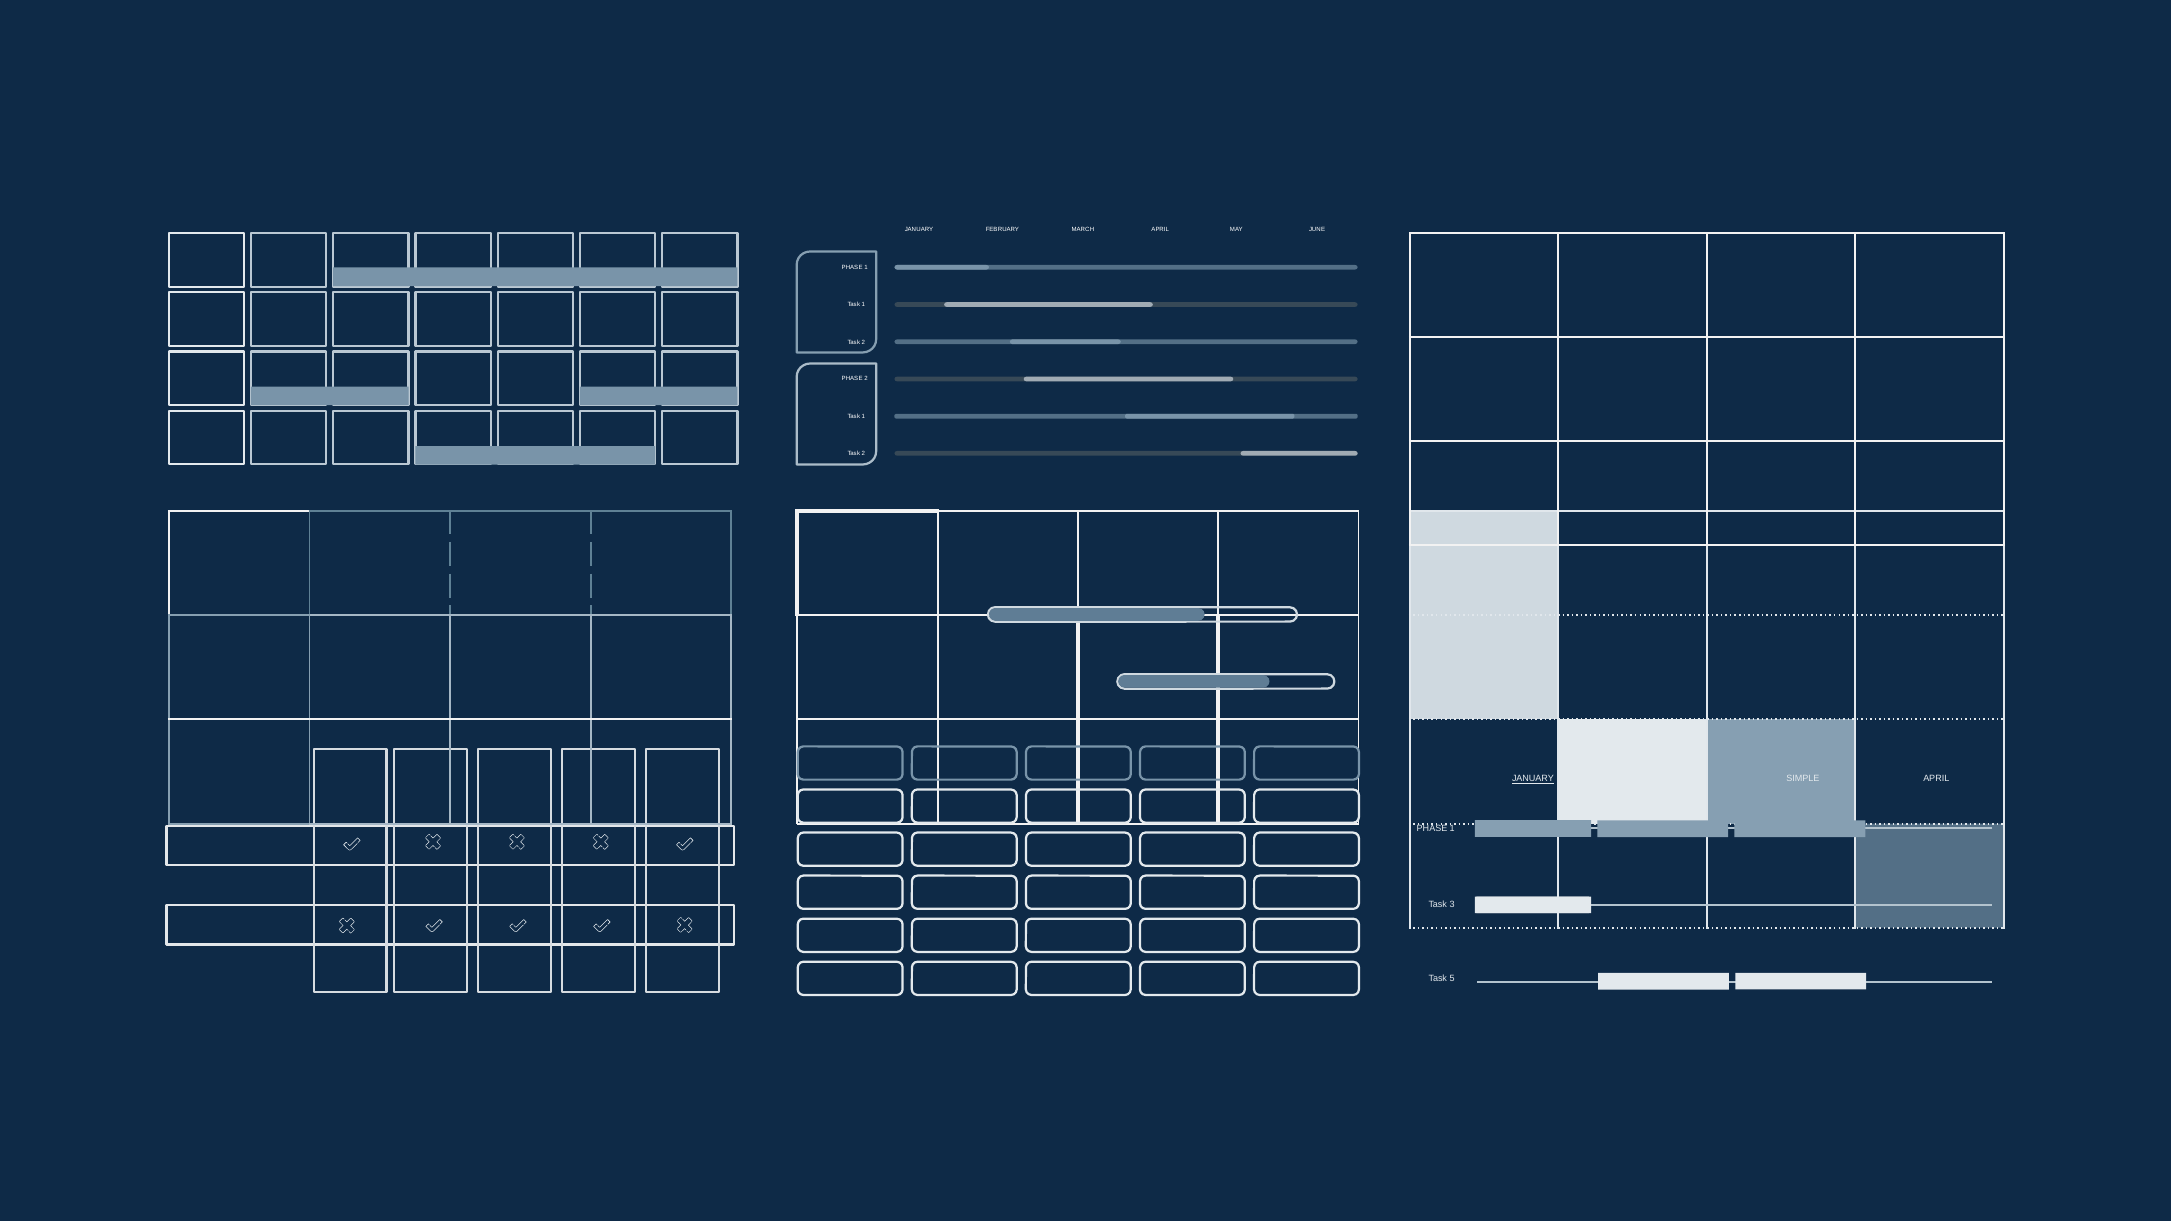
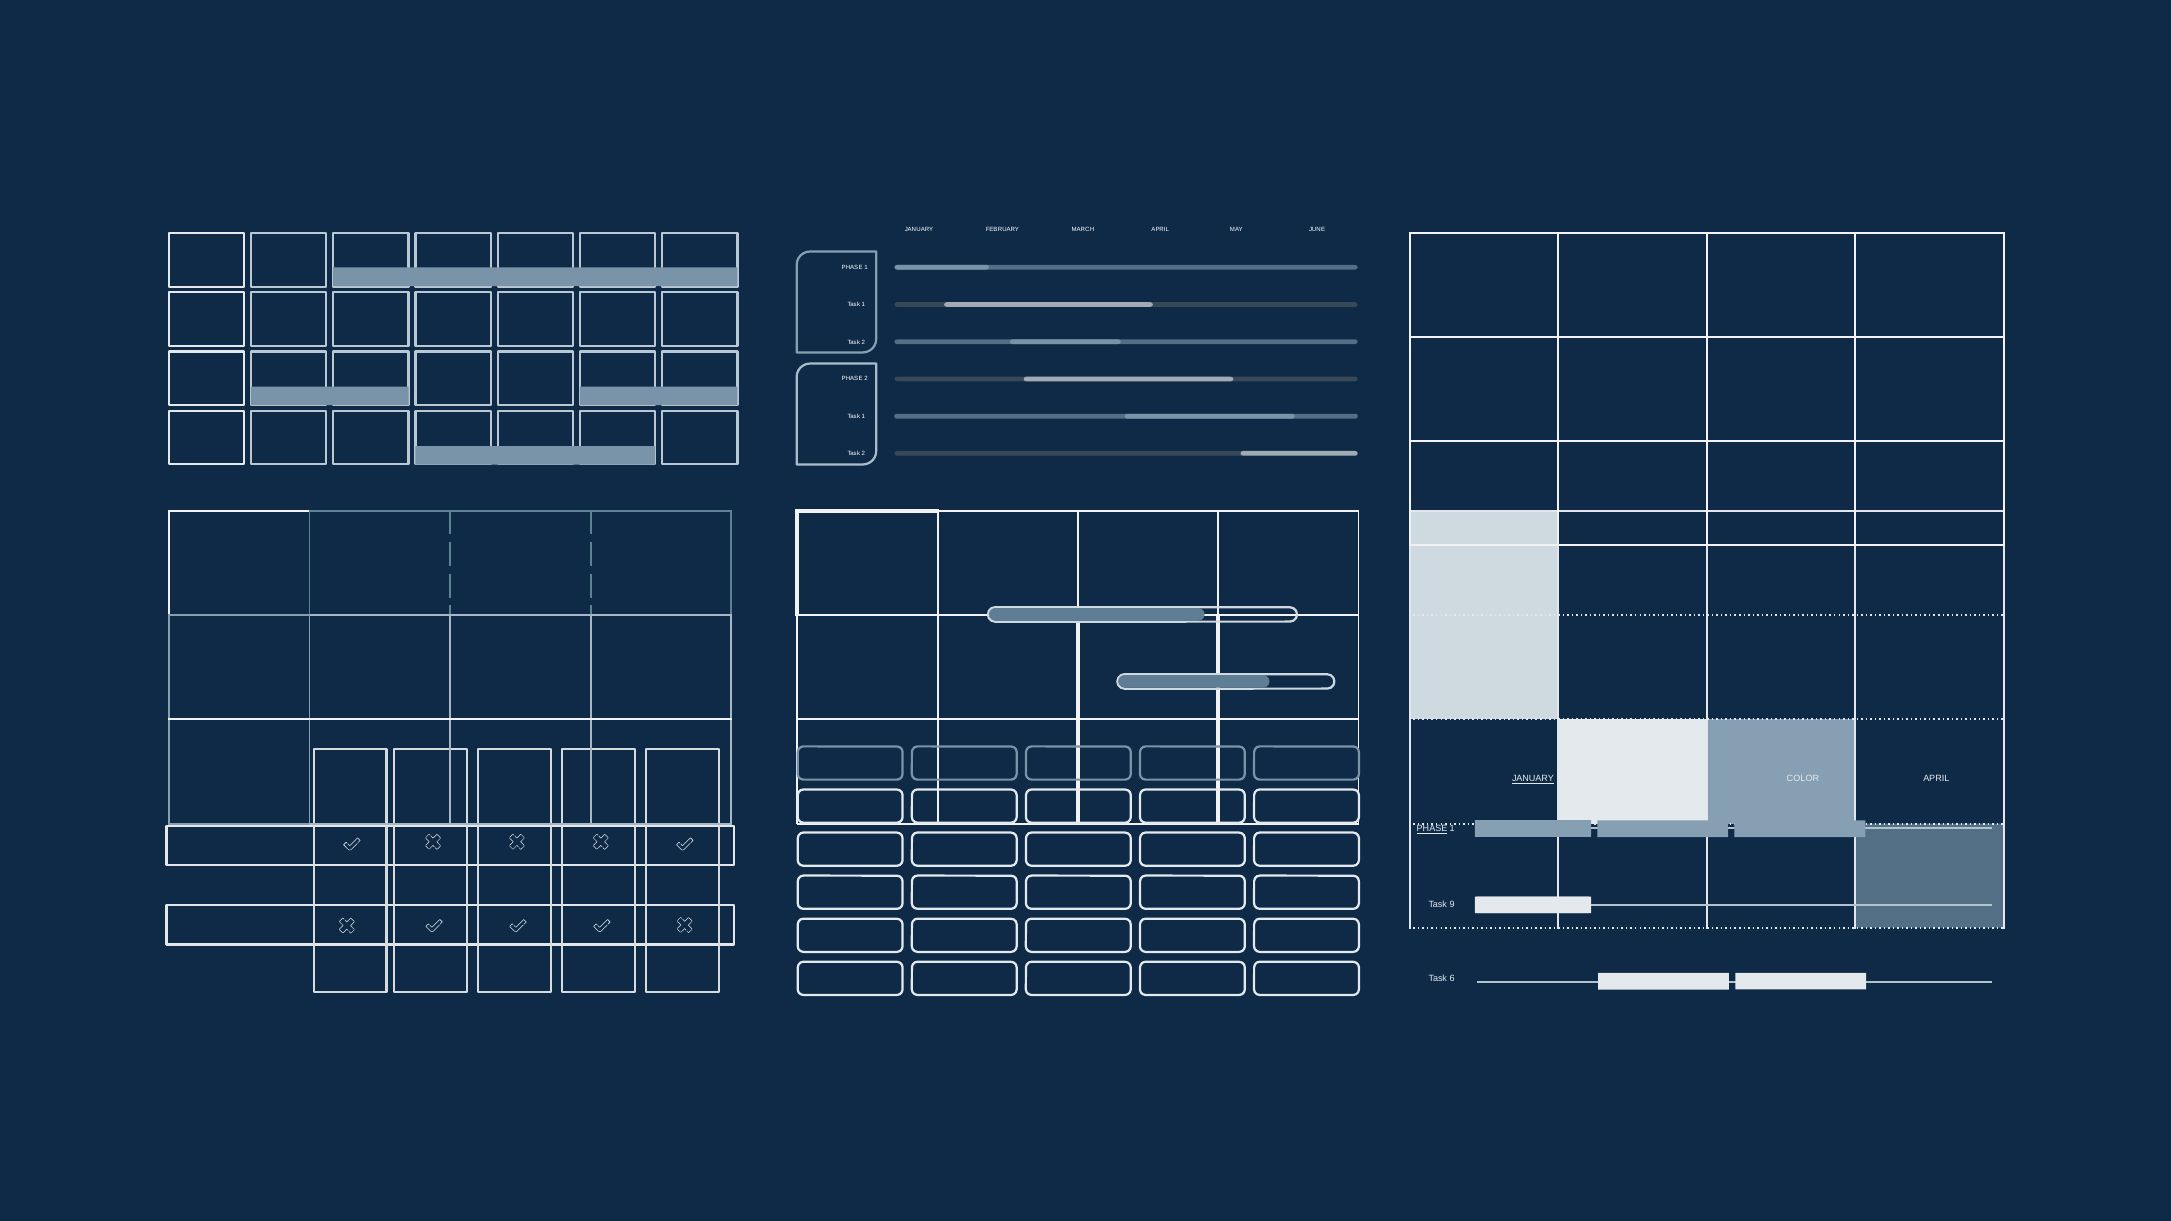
SIMPLE: SIMPLE -> COLOR (1803, 779)
PHASE underline: none -> present (1432, 829)
3: 3 -> 9 (1452, 904)
5: 5 -> 6 (1452, 979)
